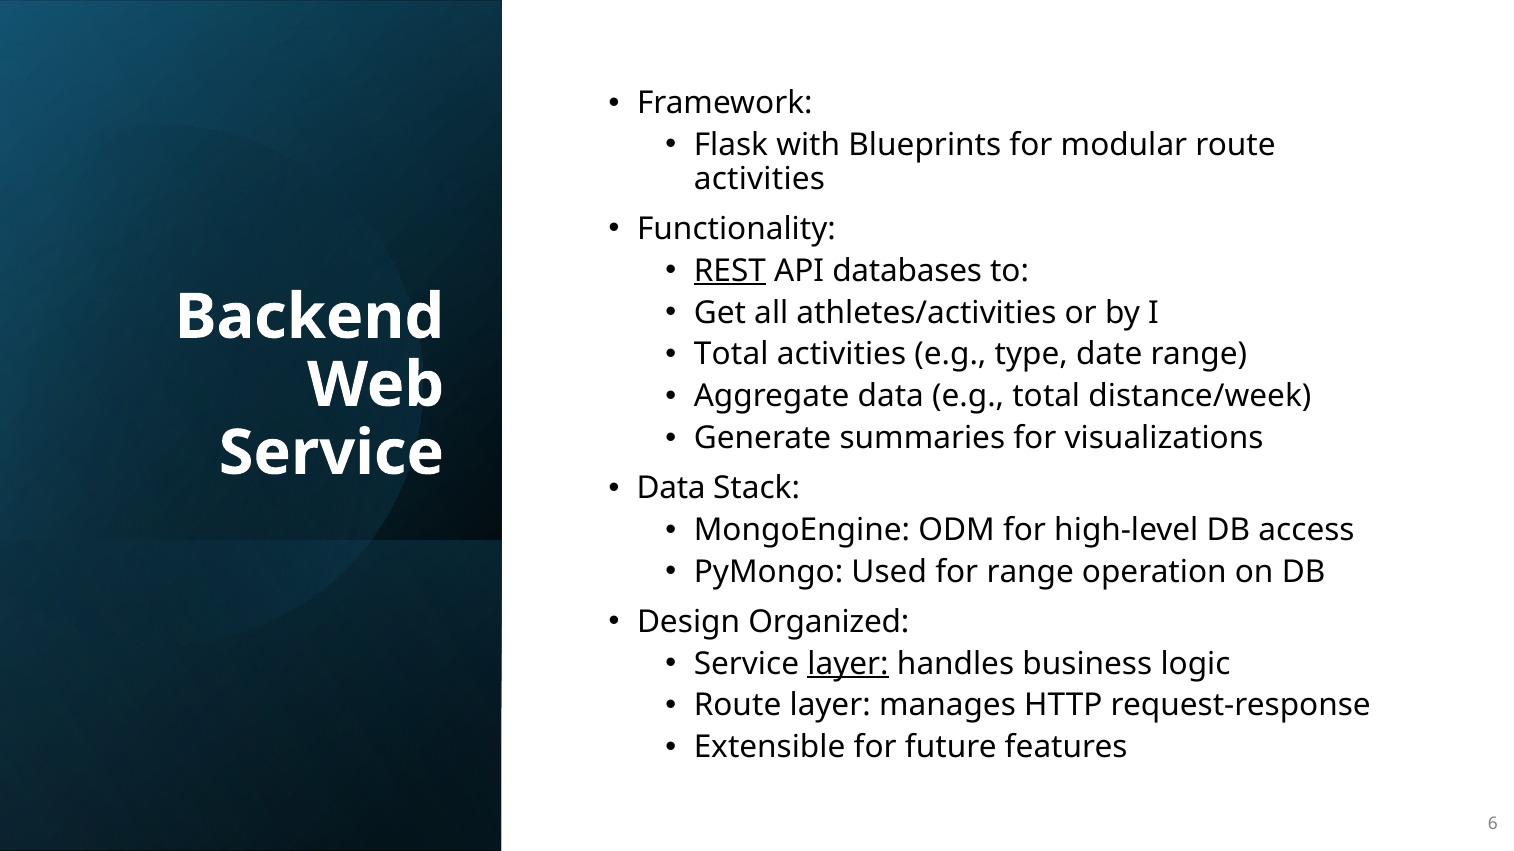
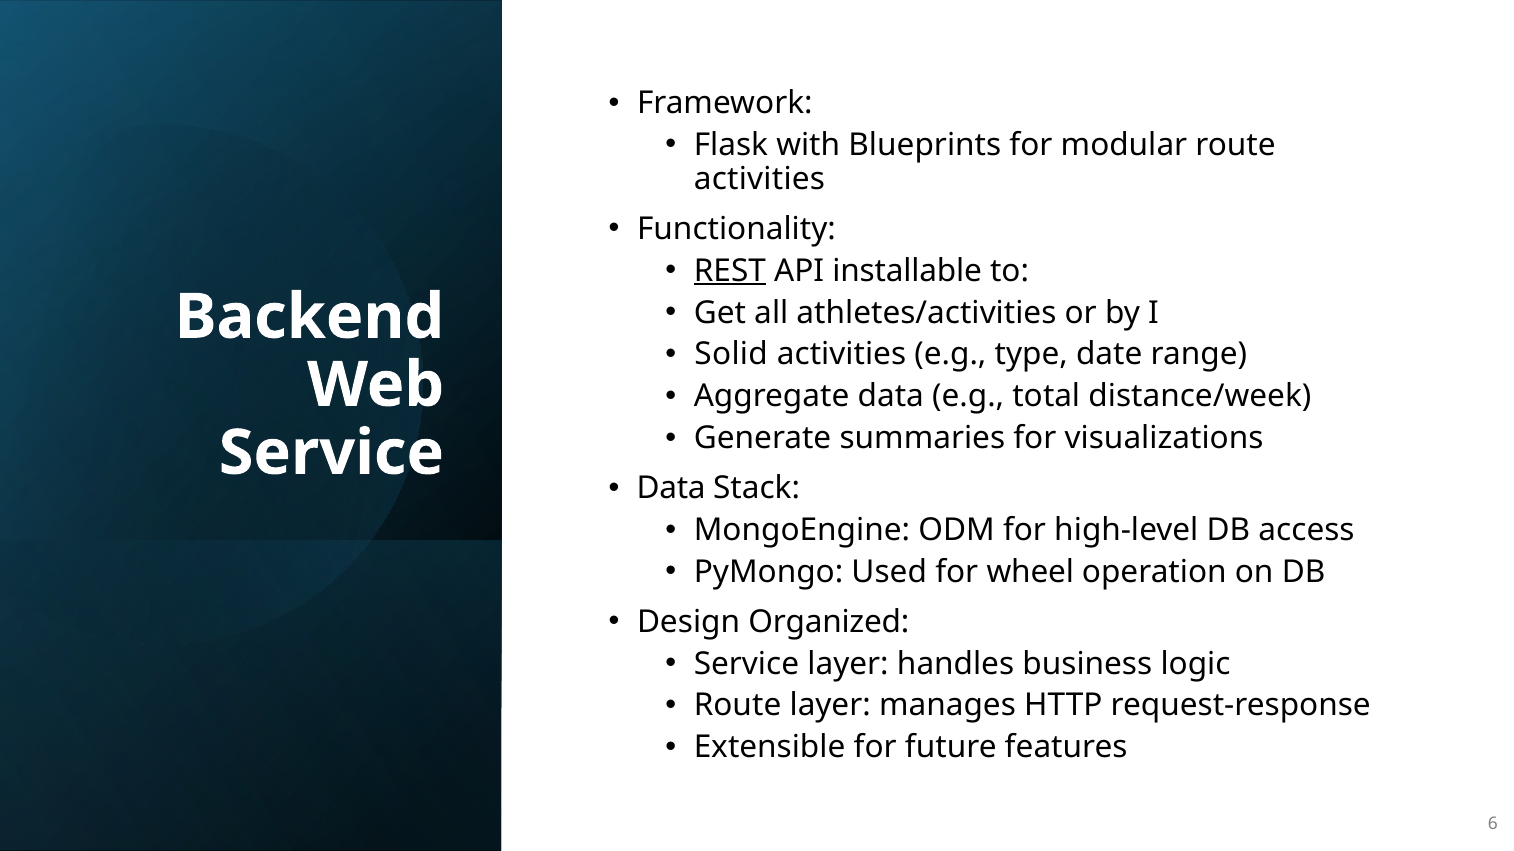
databases: databases -> installable (907, 271)
Total: Total -> Solid (731, 355)
for range: range -> wheel (1030, 572)
layer underline: present -> none (848, 664)
